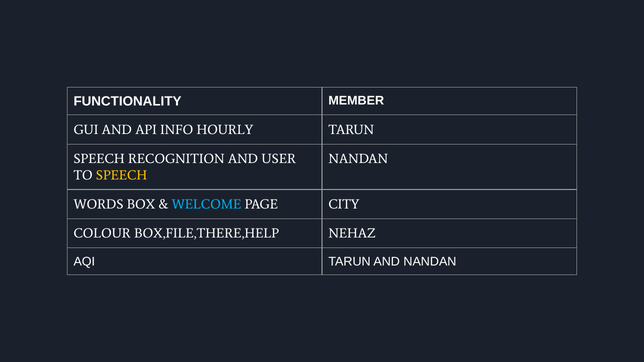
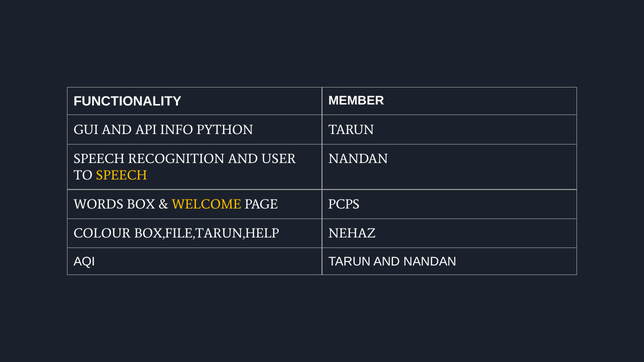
HOURLY: HOURLY -> PYTHON (225, 130)
WELCOME colour: light blue -> yellow (206, 204)
CITY: CITY -> PCPS (344, 204)
BOX,FILE,THERE,HELP: BOX,FILE,THERE,HELP -> BOX,FILE,TARUN,HELP (207, 234)
